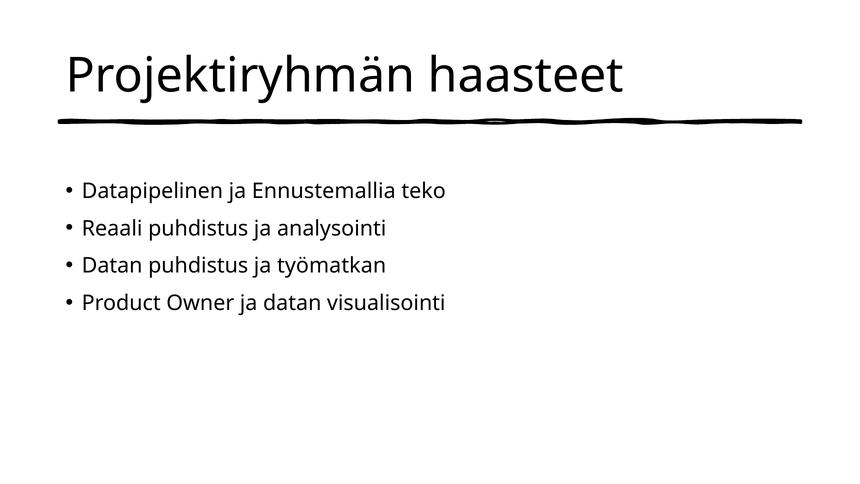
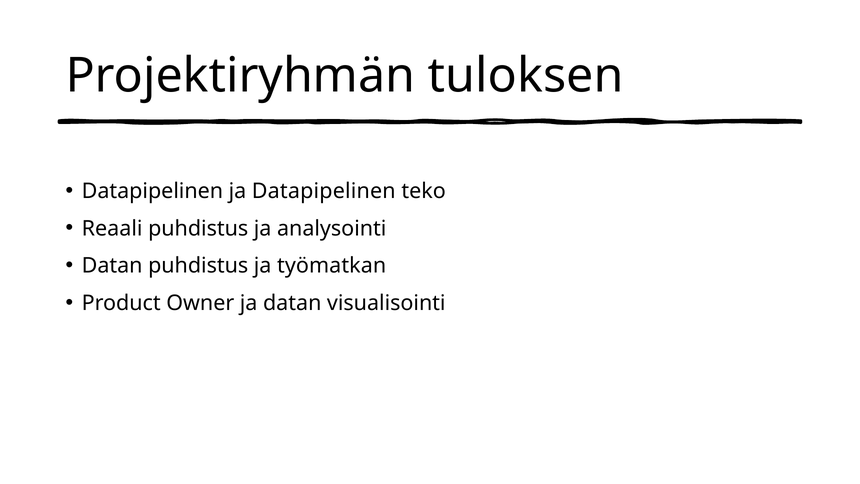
haasteet: haasteet -> tuloksen (526, 76)
ja Ennustemallia: Ennustemallia -> Datapipelinen (324, 191)
